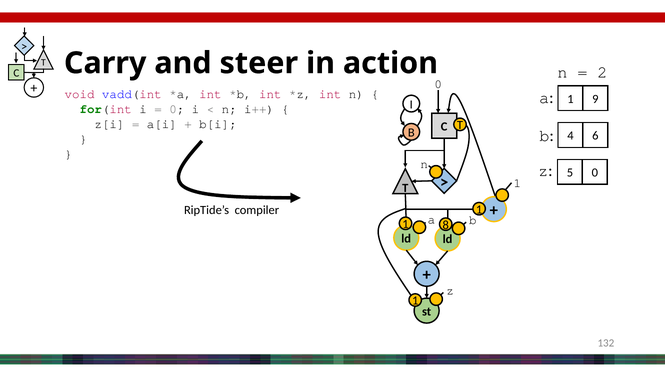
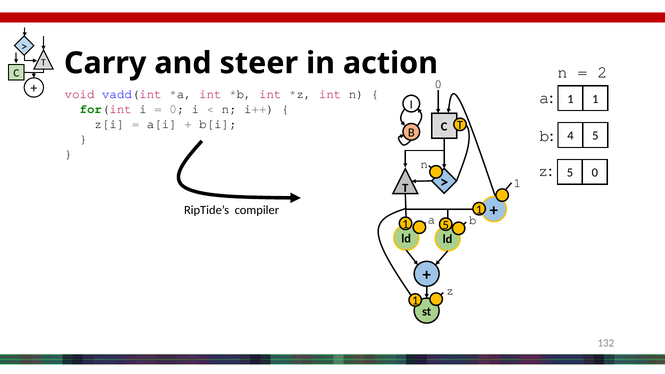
1 9: 9 -> 1 (595, 99)
4 6: 6 -> 5 (595, 136)
1 8: 8 -> 5 (446, 225)
